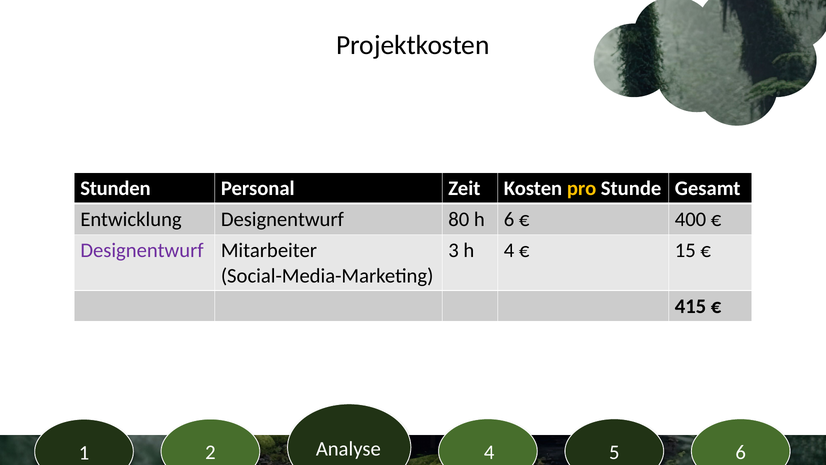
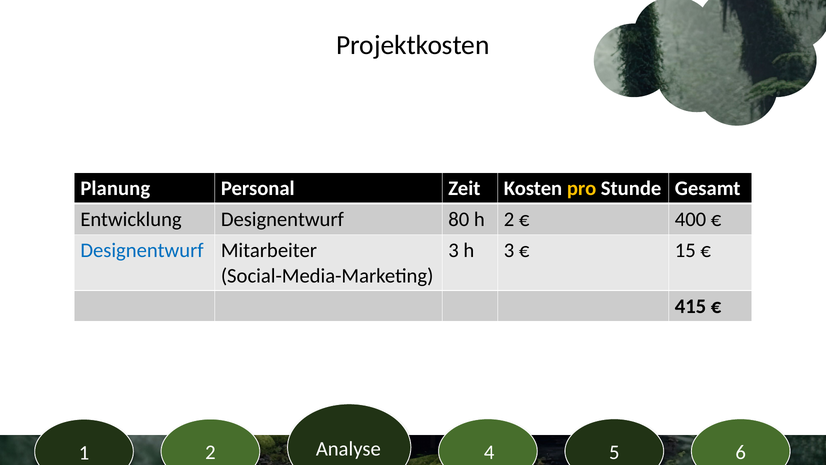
Stunden: Stunden -> Planung (115, 188)
h 6: 6 -> 2 (509, 219)
Designentwurf colour: purple -> blue (142, 250)
h 4: 4 -> 3 (509, 250)
